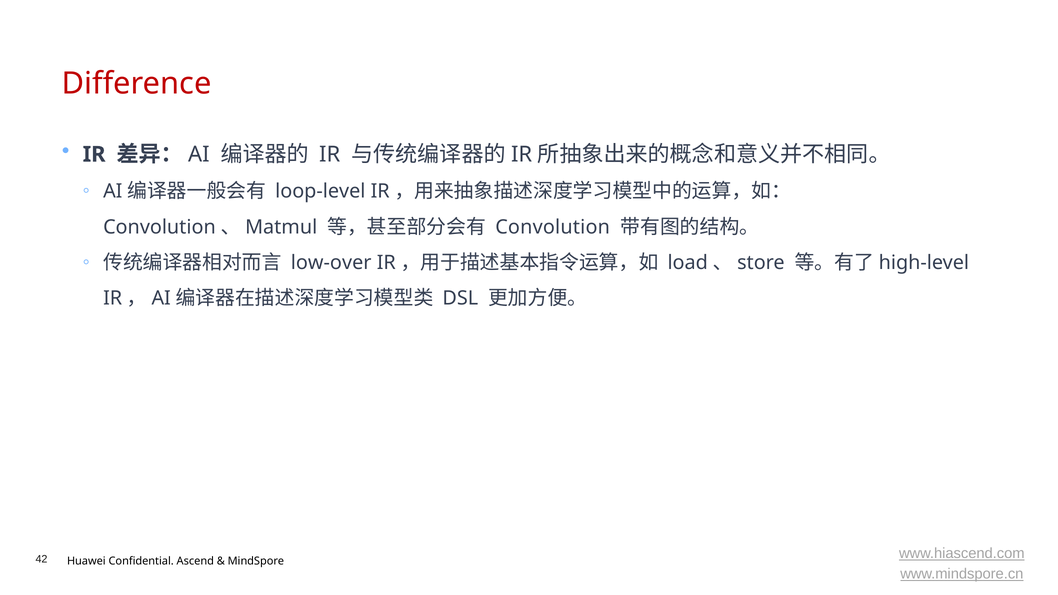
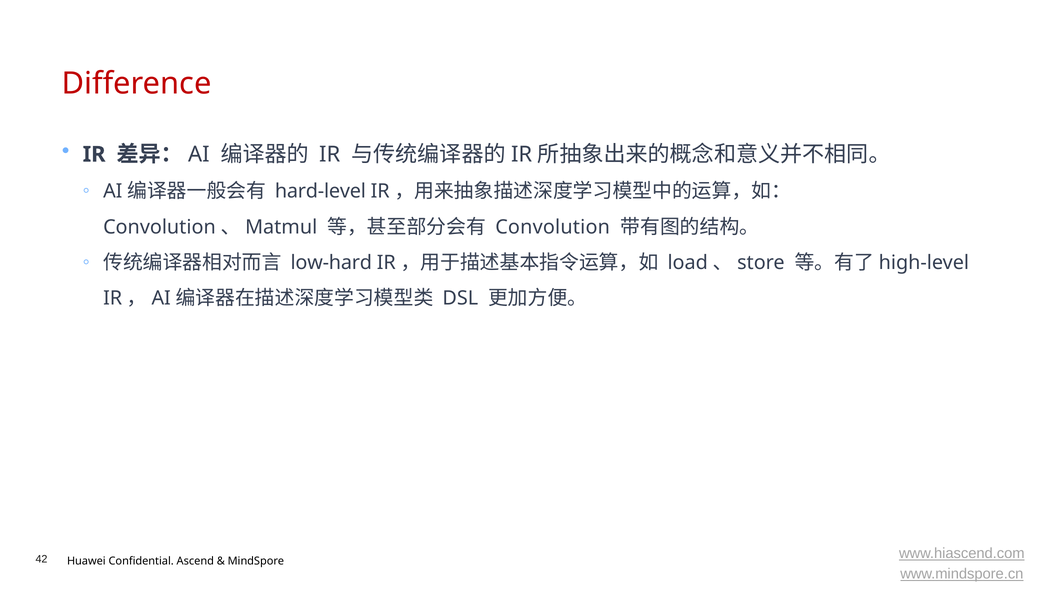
loop-level: loop-level -> hard-level (320, 191)
low-over: low-over -> low-hard (331, 263)
